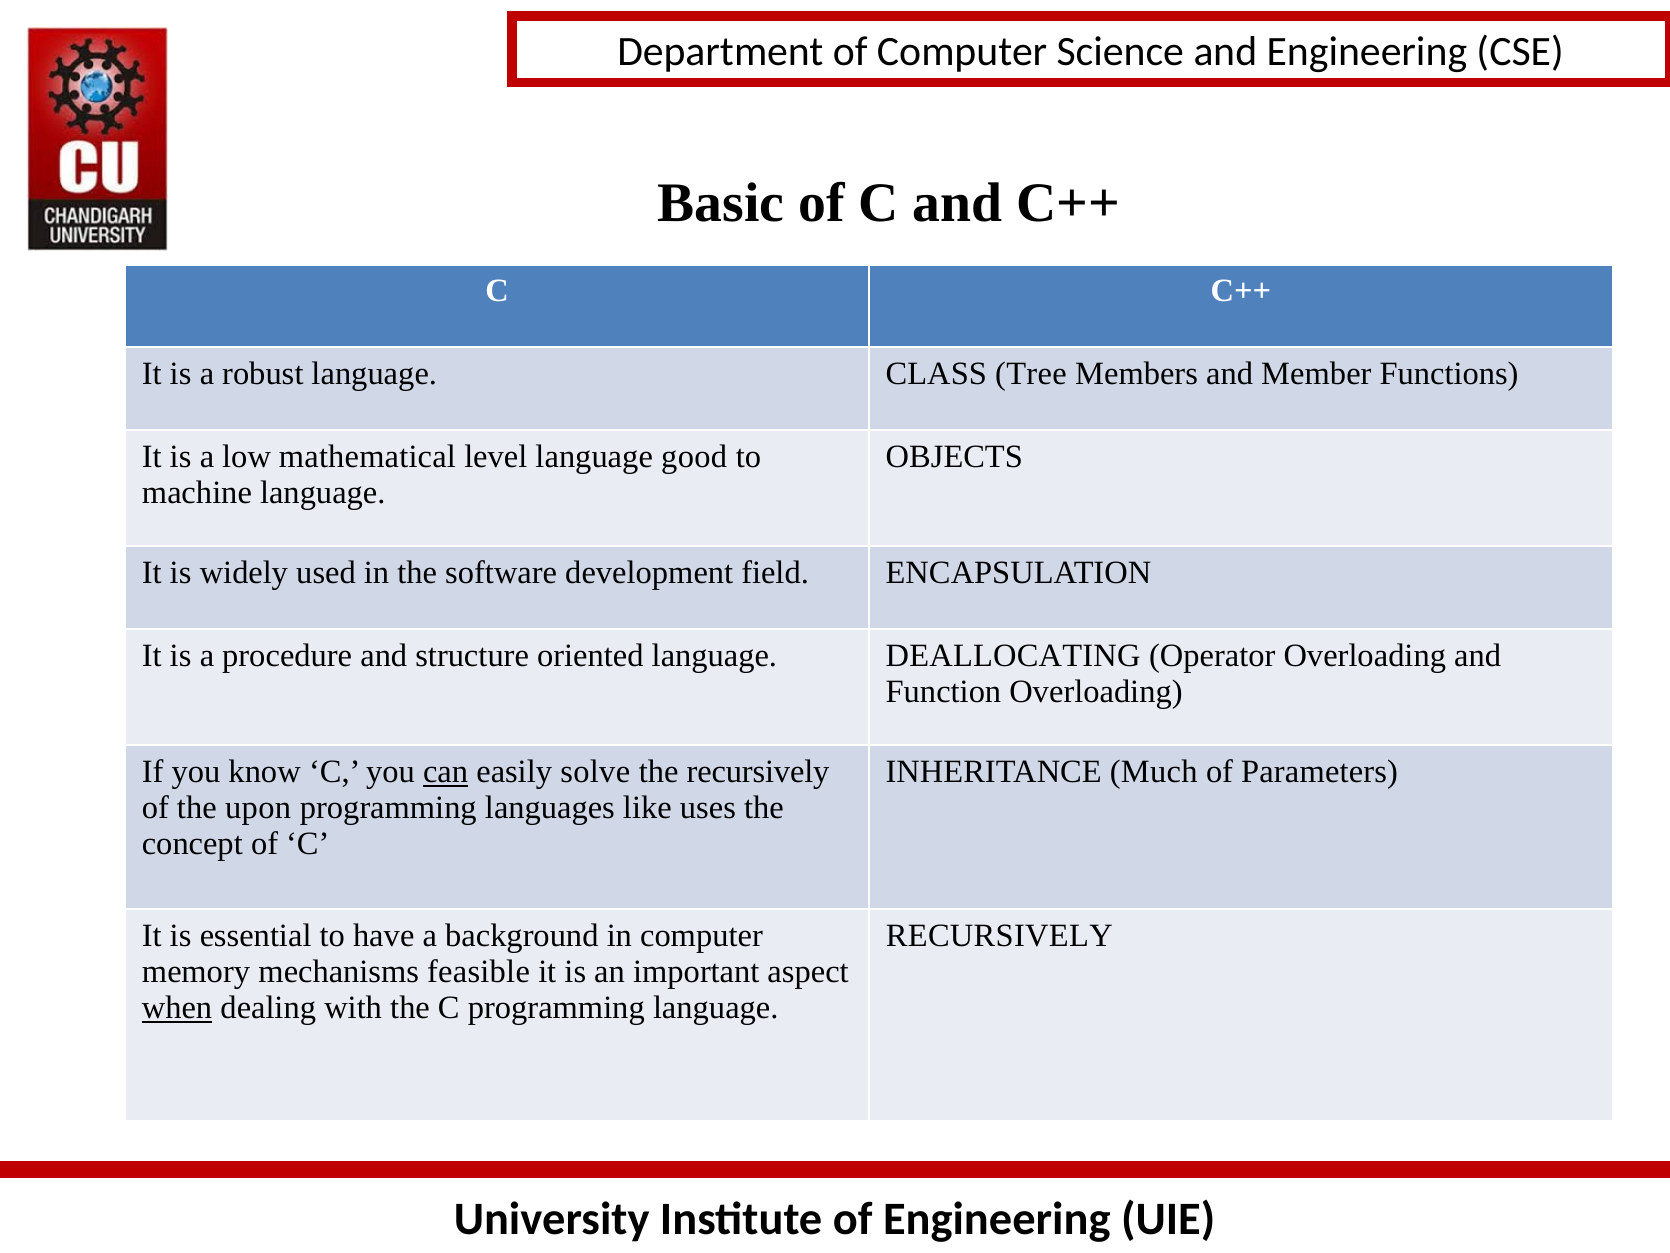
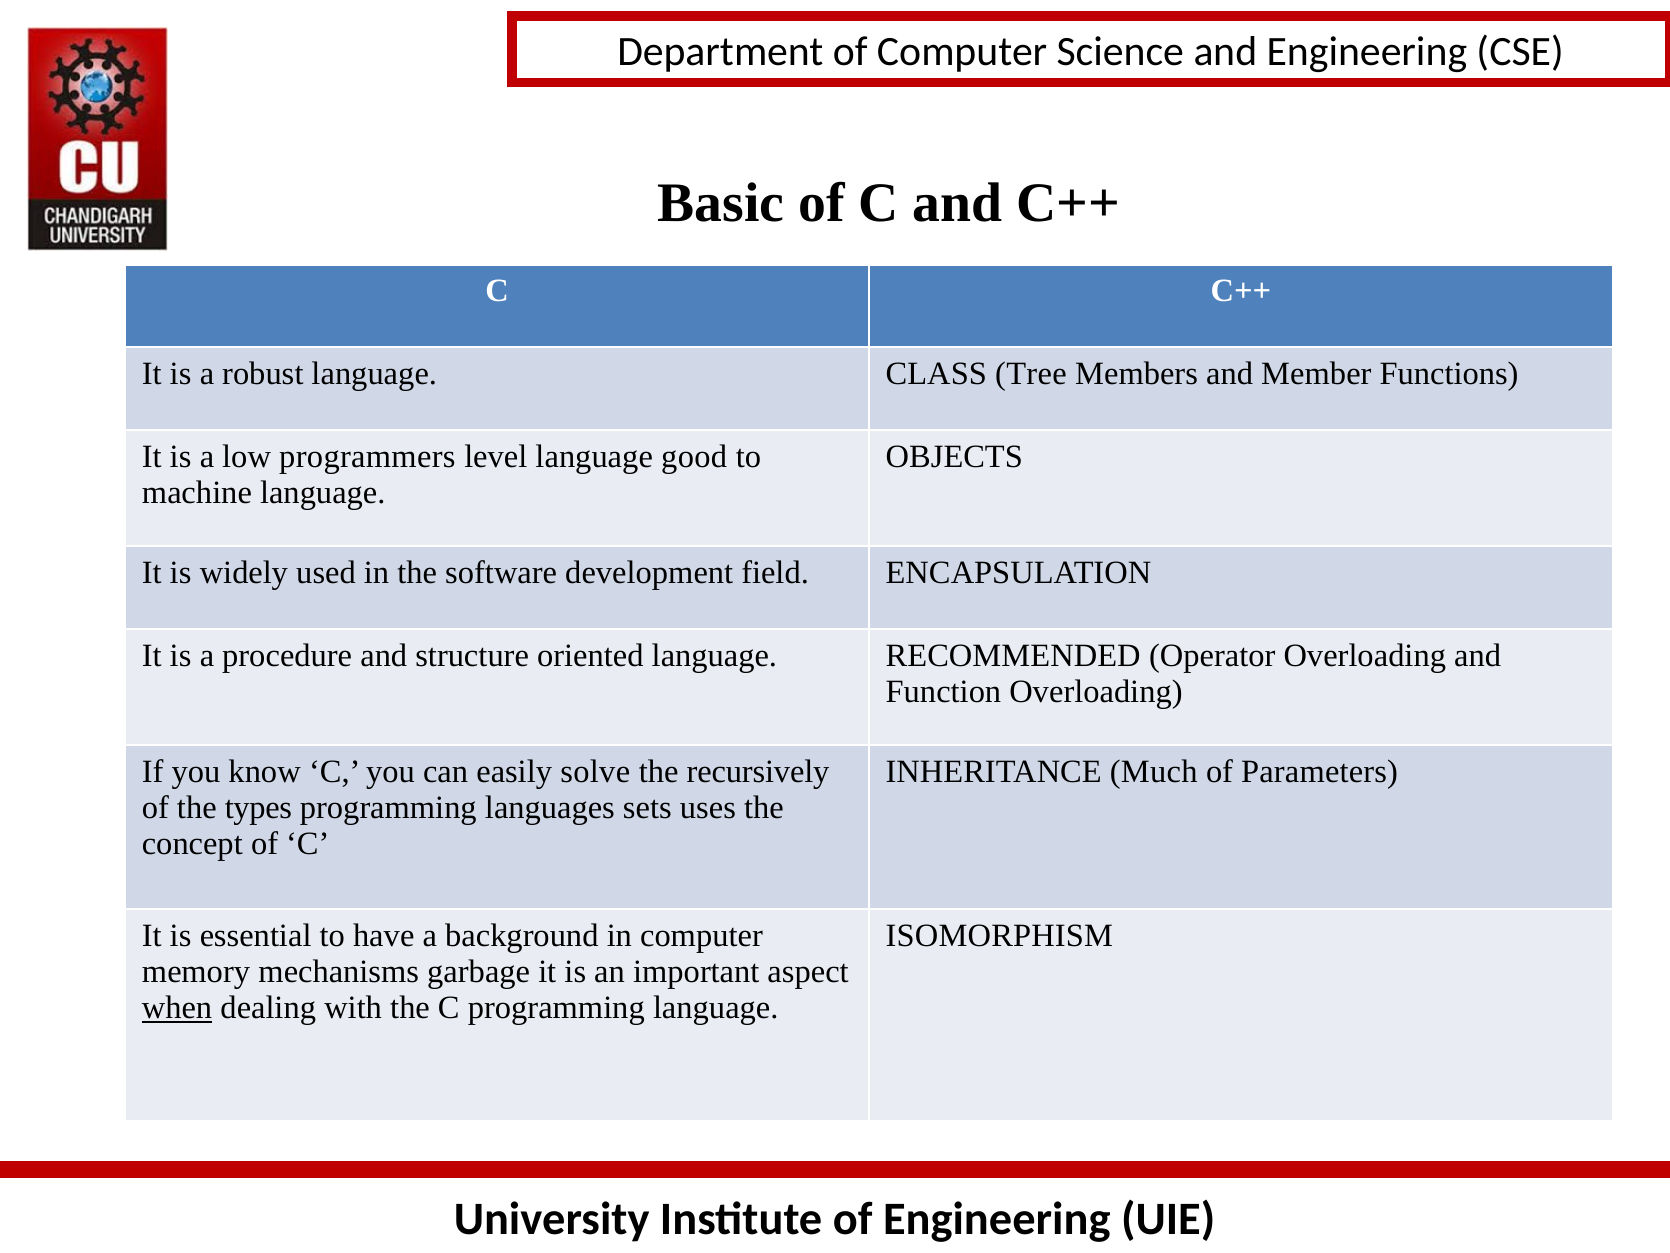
mathematical: mathematical -> programmers (367, 457)
DEALLOCATING: DEALLOCATING -> RECOMMENDED (1013, 656)
can underline: present -> none (446, 772)
upon: upon -> types (258, 808)
like: like -> sets (647, 808)
RECURSIVELY: RECURSIVELY -> ISOMORPHISM (999, 935)
feasible: feasible -> garbage (479, 971)
